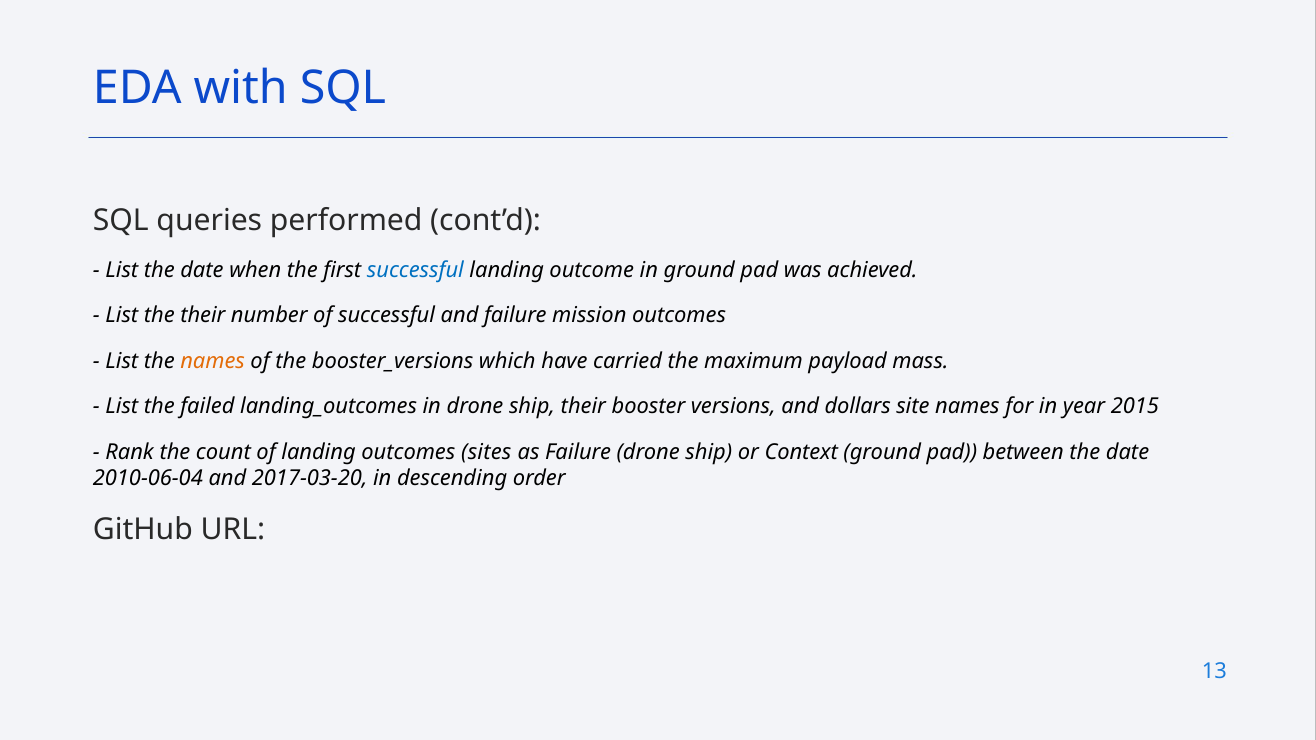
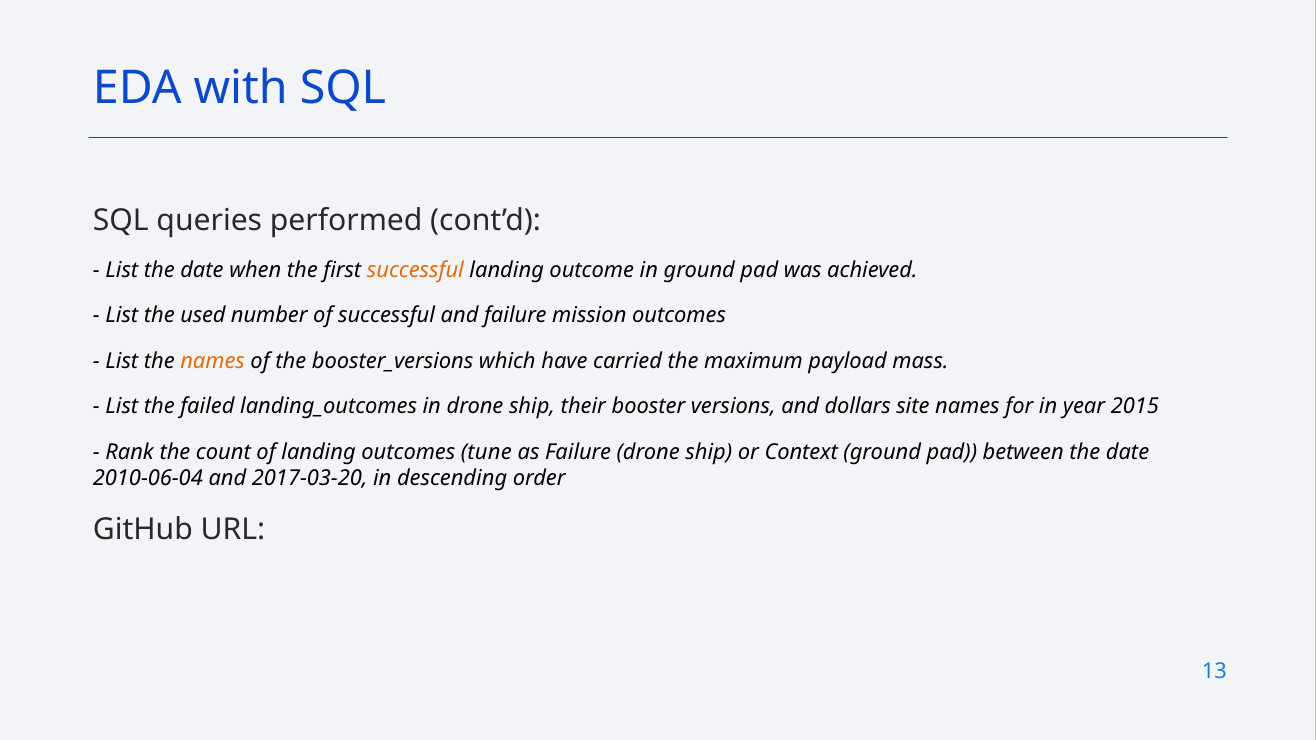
successful colour: blue -> orange (415, 270)
the their: their -> used (203, 315)
sites: sites -> tune (486, 452)
